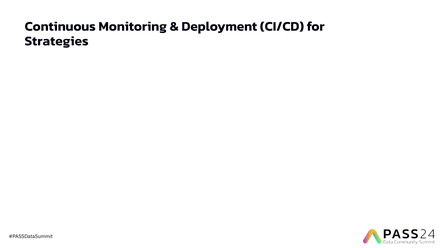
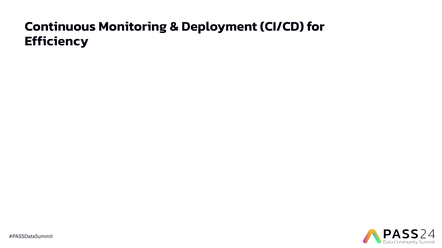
Strategies: Strategies -> Efficiency (57, 41)
